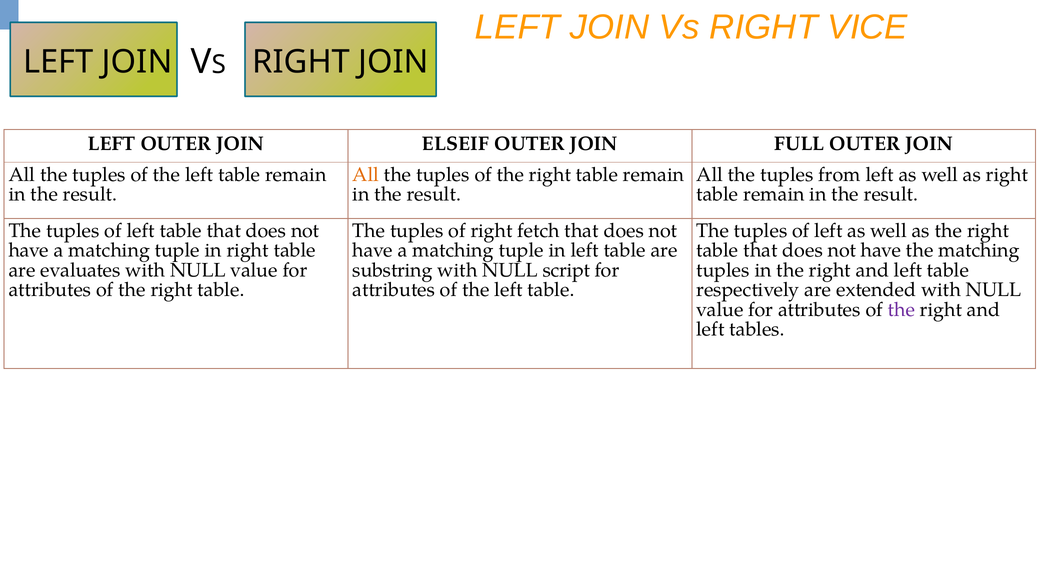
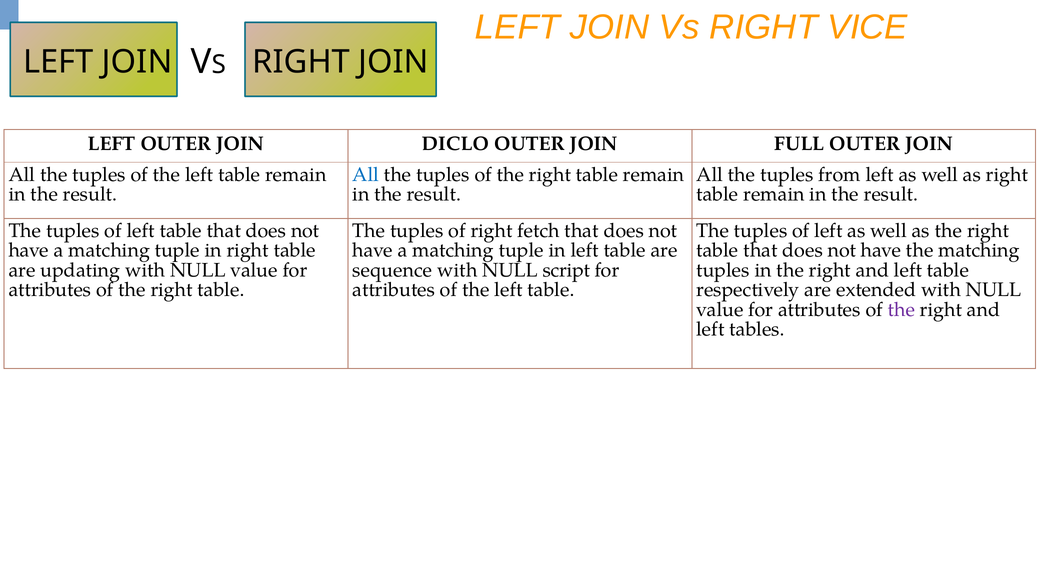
ELSEIF: ELSEIF -> DICLO (456, 144)
All colour: orange -> blue (366, 175)
evaluates: evaluates -> updating (80, 270)
substring: substring -> sequence (392, 270)
